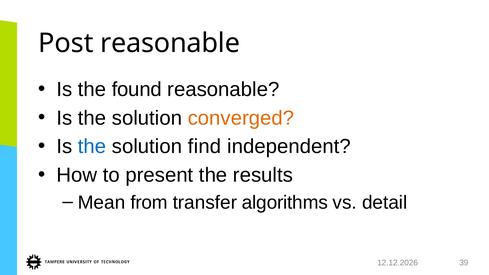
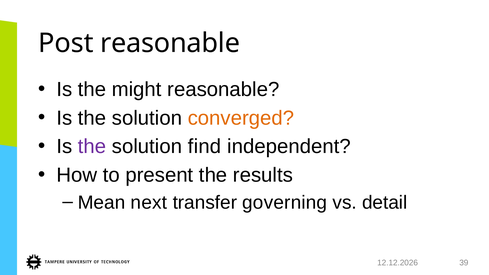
found: found -> might (137, 90)
the colour: blue -> purple (92, 147)
from: from -> next (149, 202)
algorithms: algorithms -> governing (285, 202)
